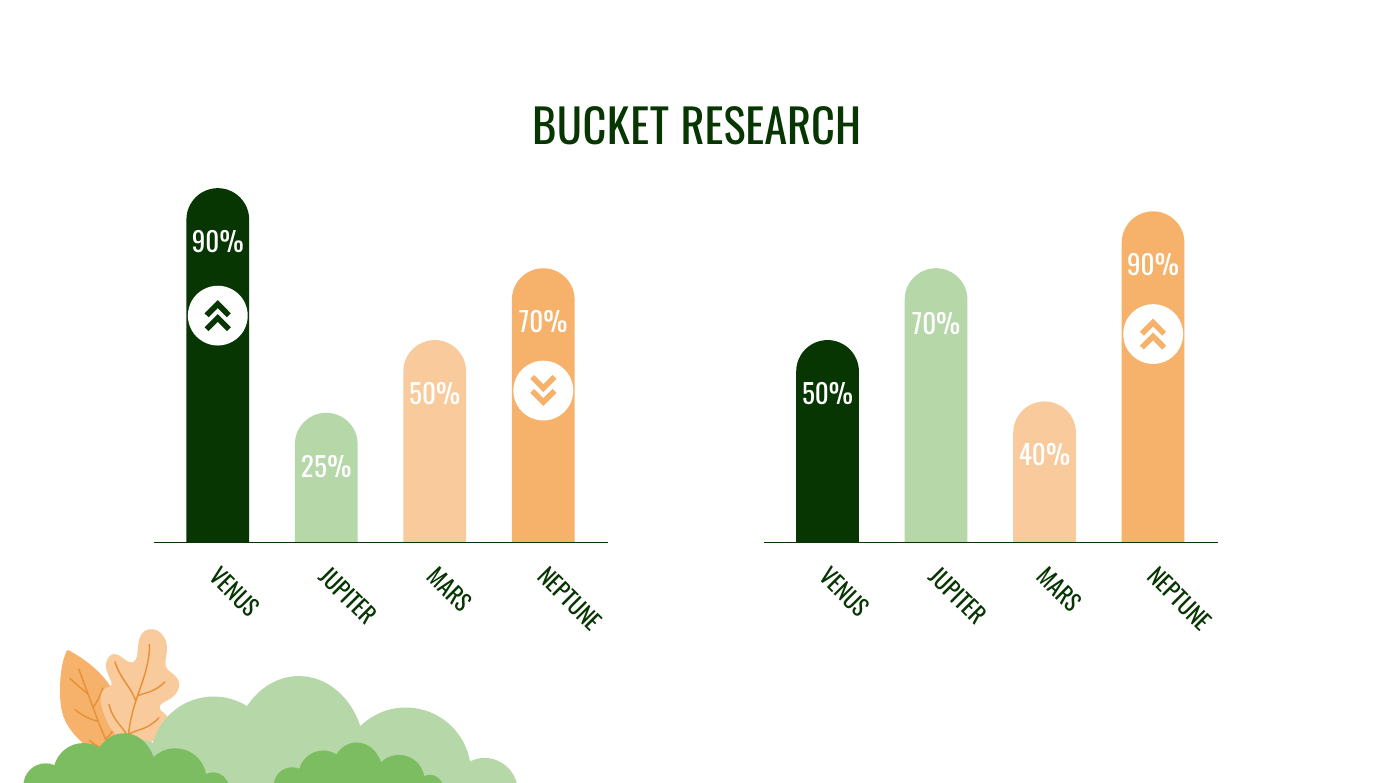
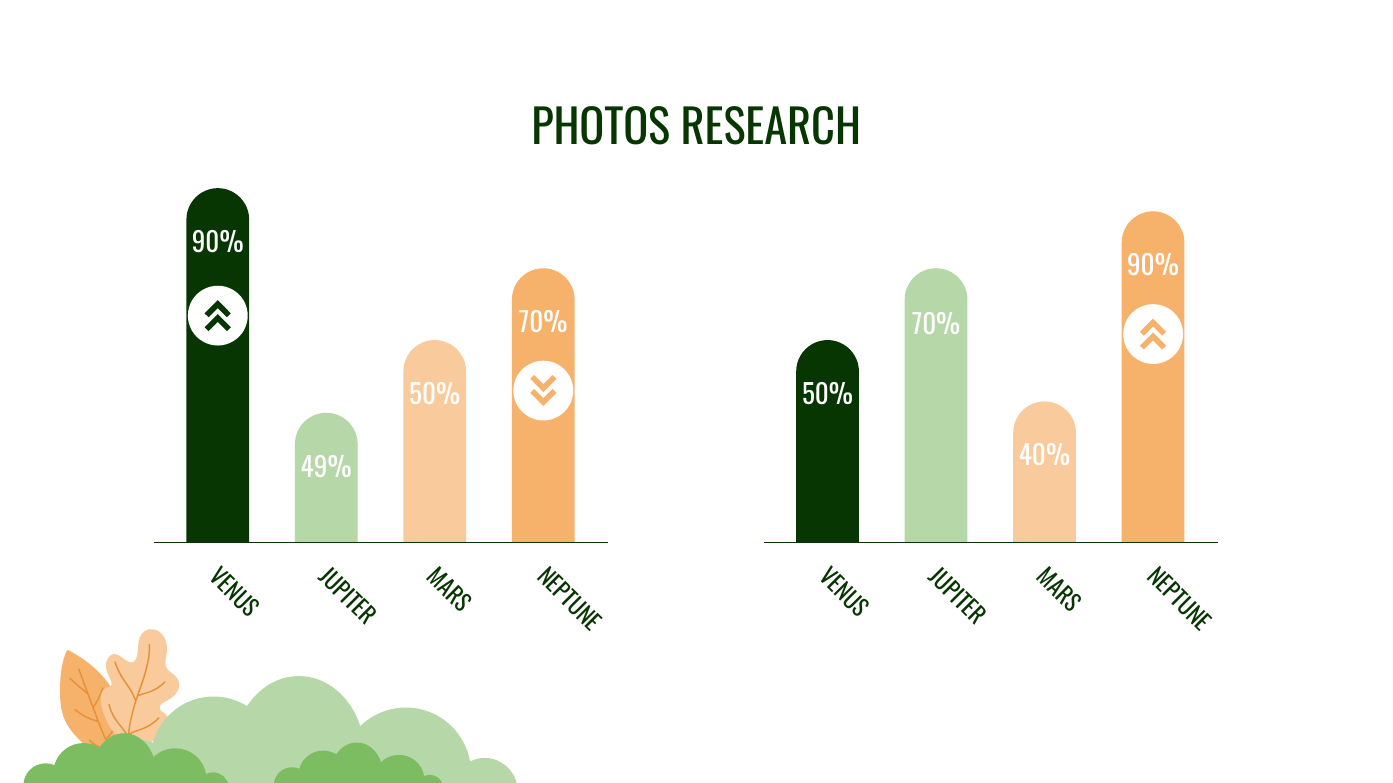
BUCKET: BUCKET -> PHOTOS (601, 129)
25%: 25% -> 49% (326, 468)
